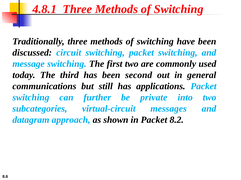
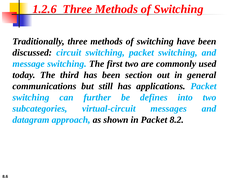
4.8.1: 4.8.1 -> 1.2.6 (45, 9)
second: second -> section (139, 75)
private: private -> defines (154, 98)
